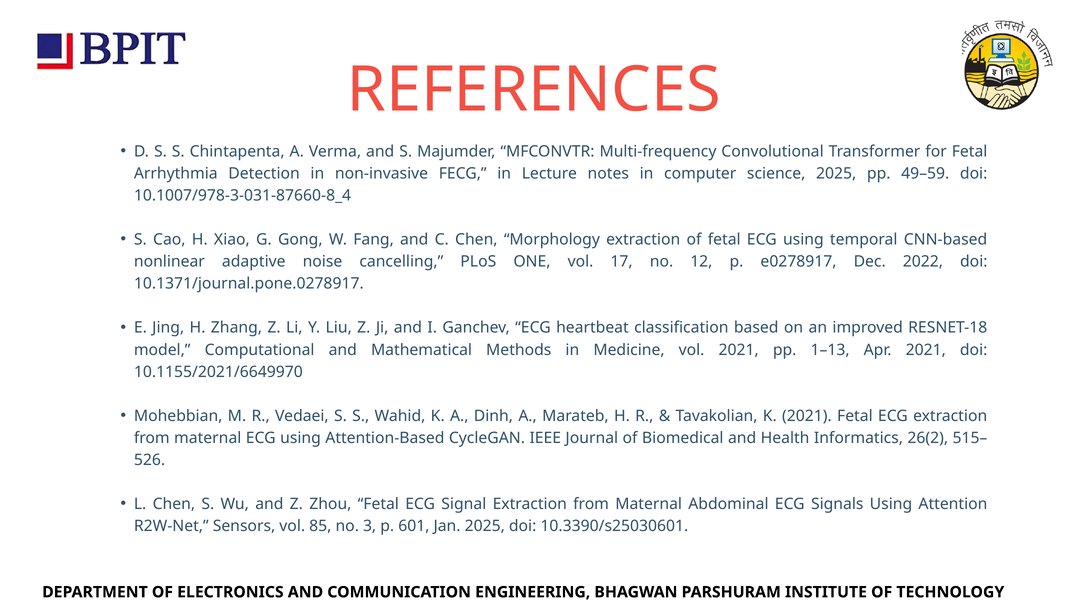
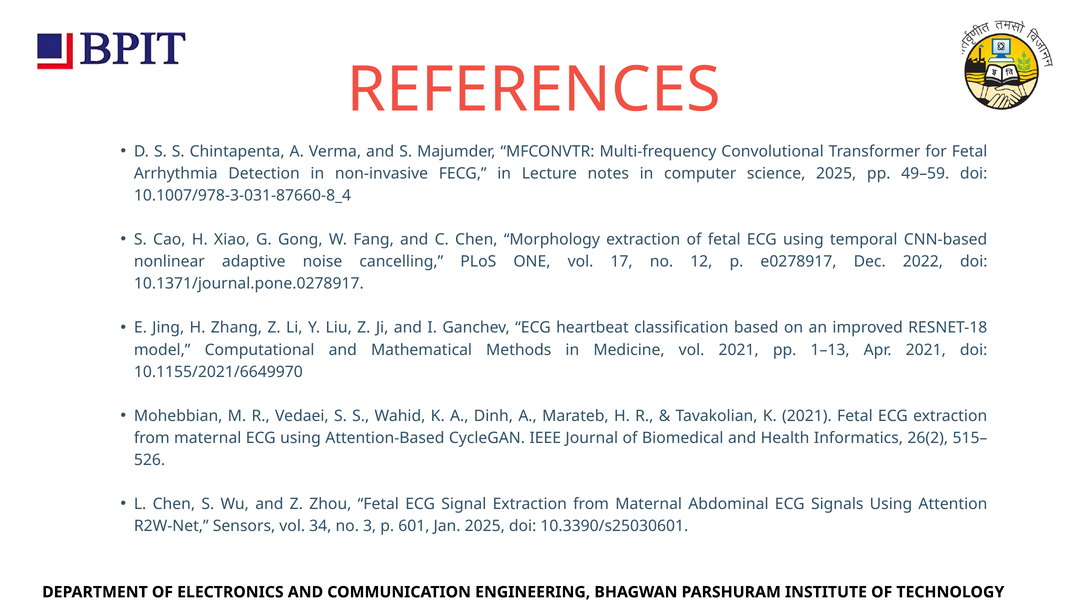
85: 85 -> 34 (320, 526)
